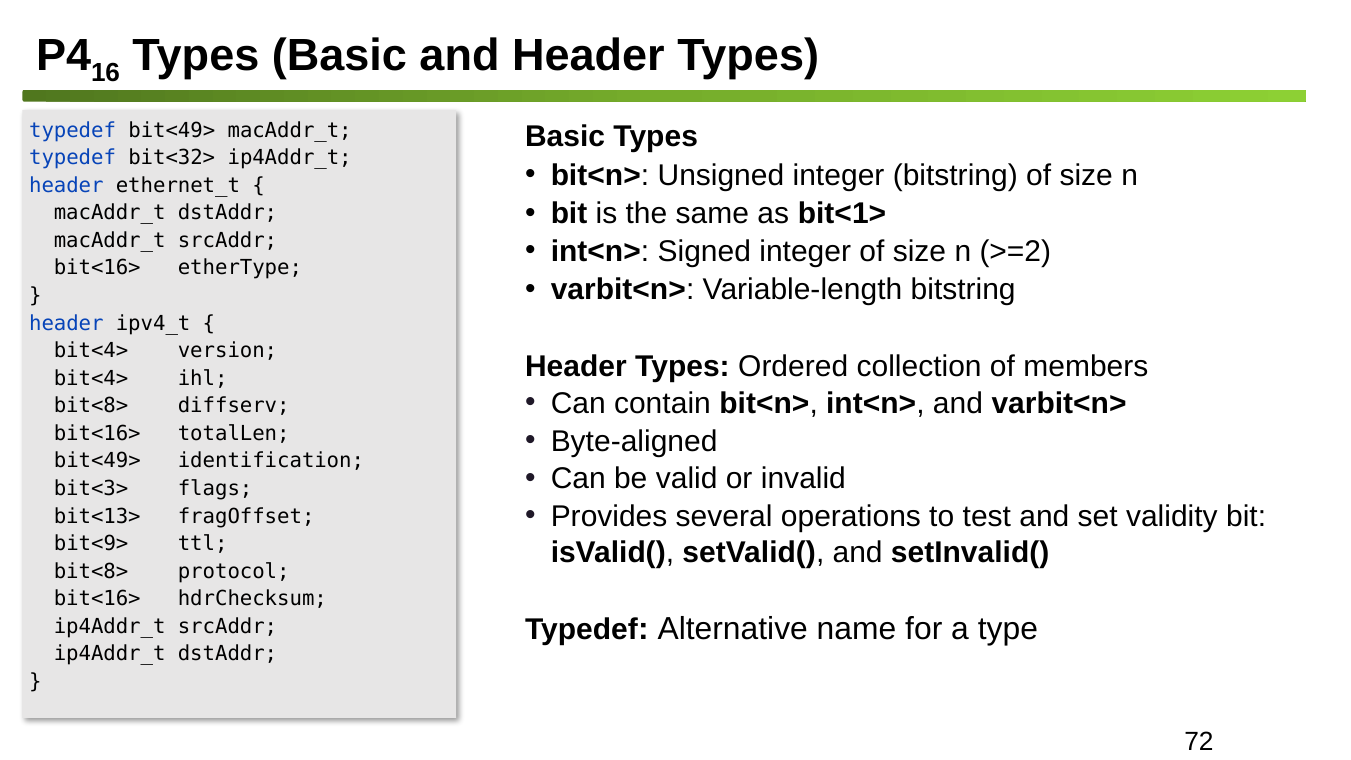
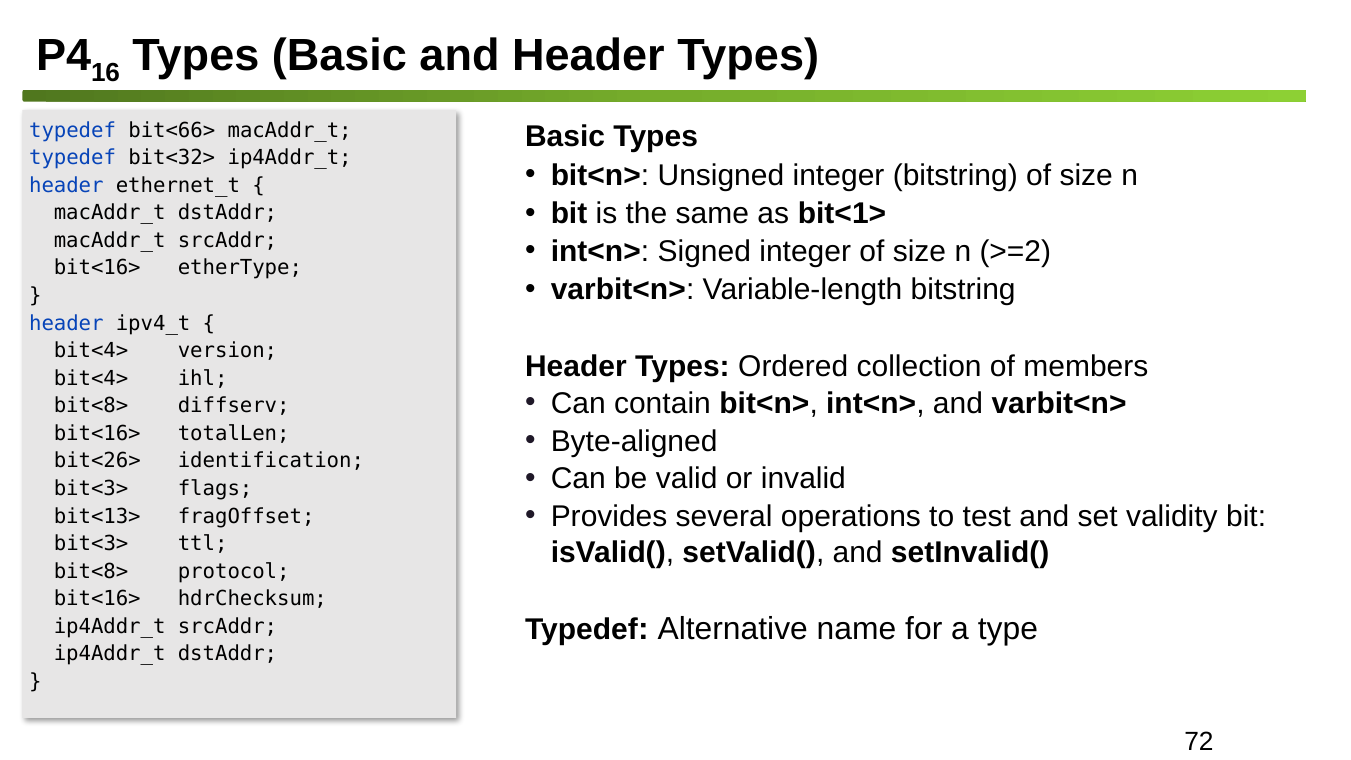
typedef bit<49>: bit<49> -> bit<66> (172, 130)
bit<49>: bit<49> -> bit<26> (97, 461)
bit<9>: bit<9> -> bit<3> (91, 544)
